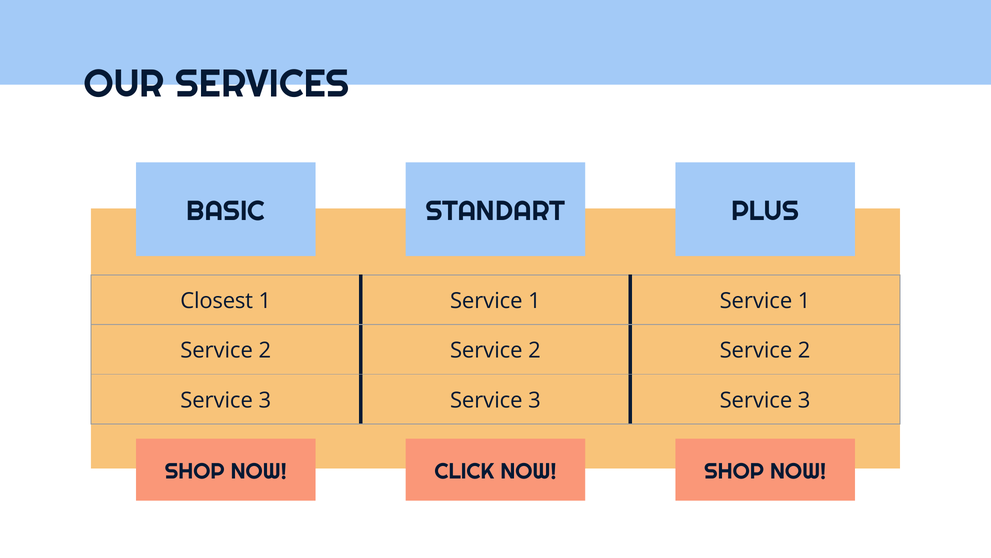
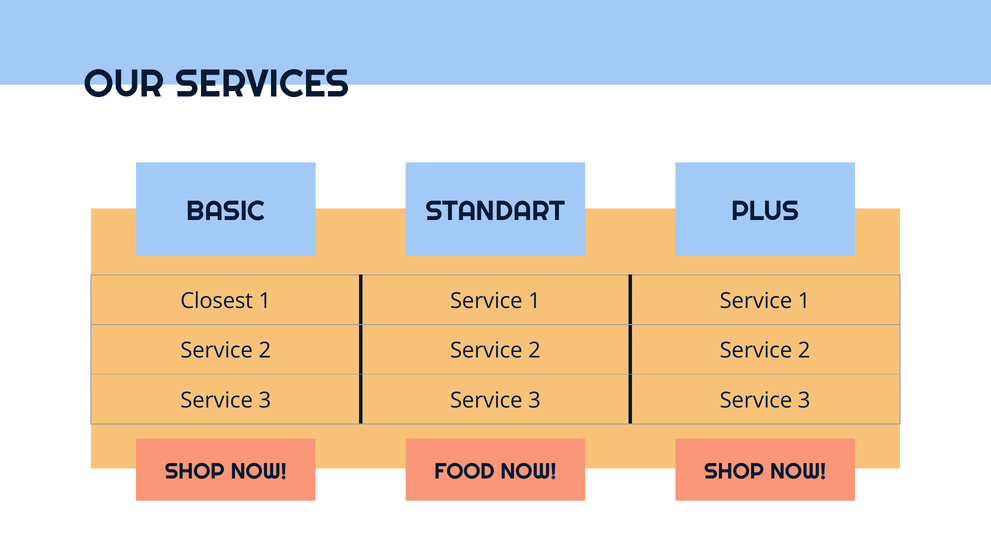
CLICK: CLICK -> FOOD (464, 471)
